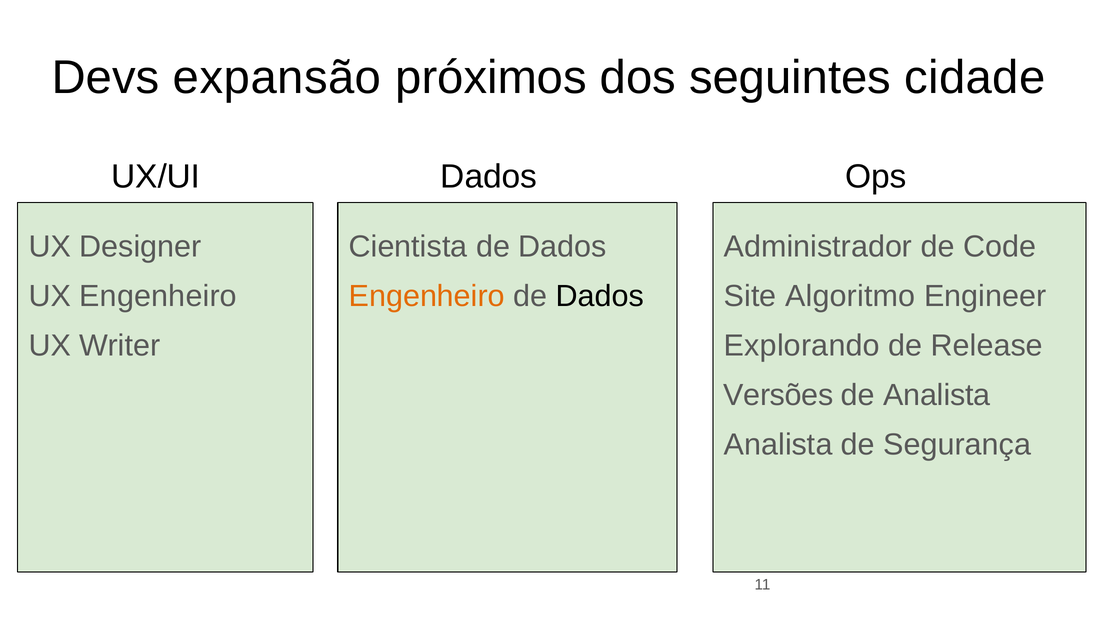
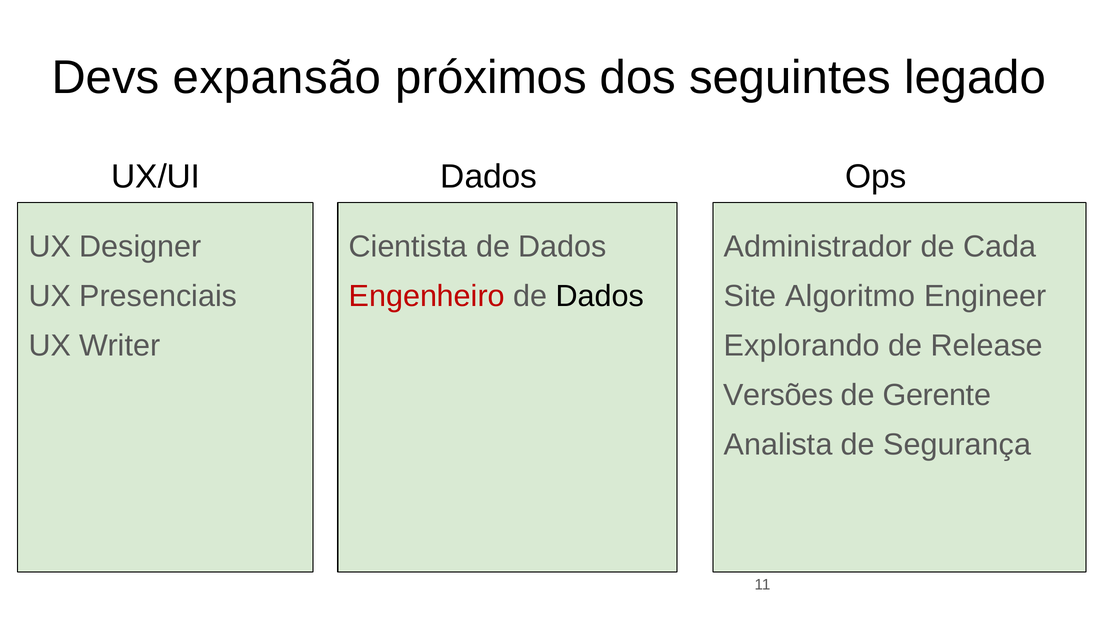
cidade: cidade -> legado (975, 78)
Code: Code -> Cada (1000, 247)
UX Engenheiro: Engenheiro -> Presenciais (158, 296)
Engenheiro colour: orange -> red (427, 296)
de Analista: Analista -> Gerente (937, 395)
